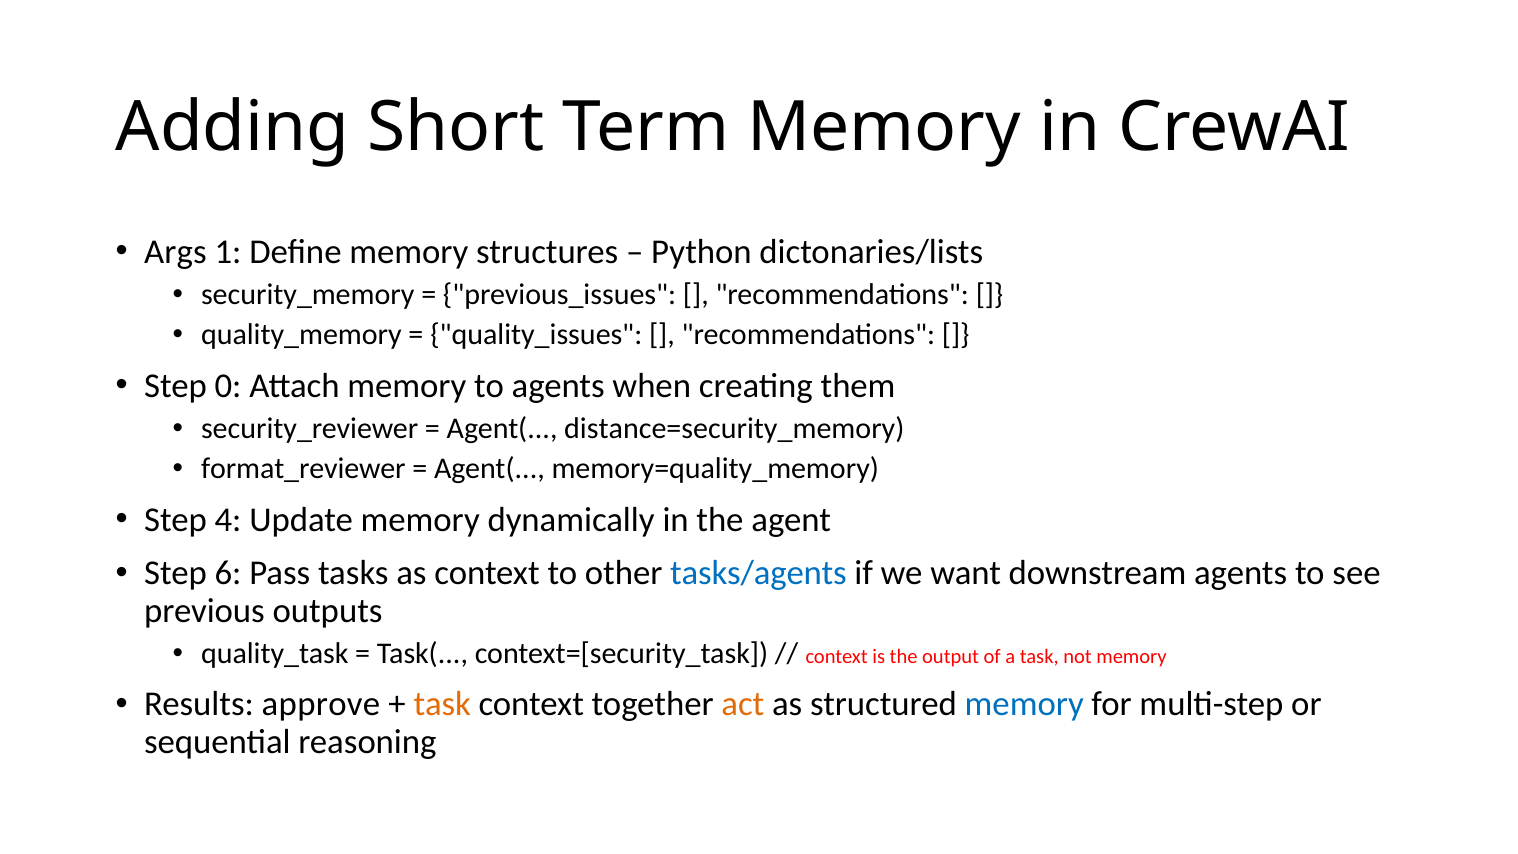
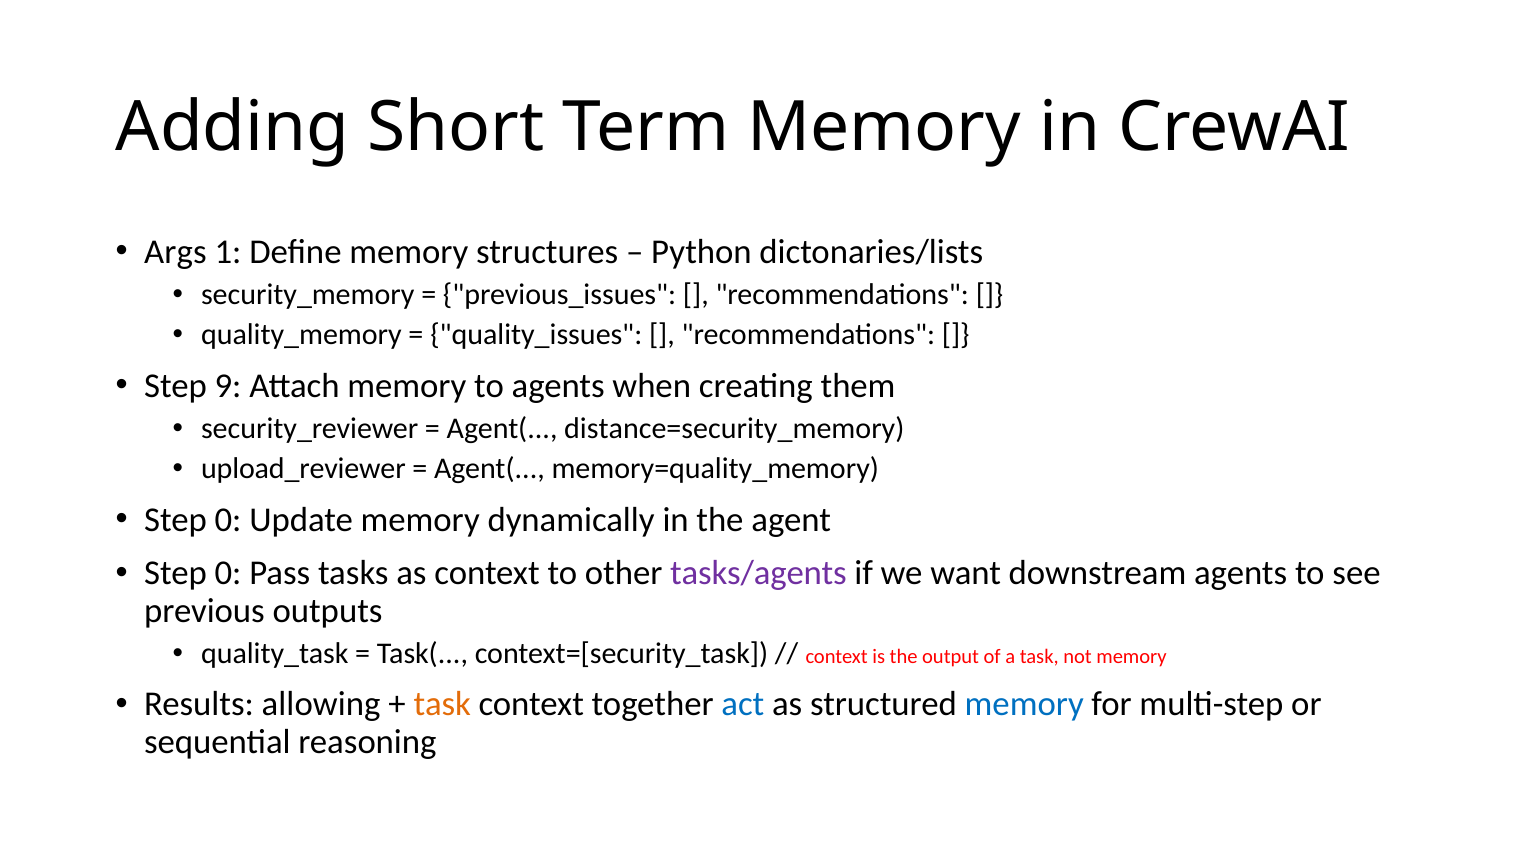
0: 0 -> 9 (228, 386)
format_reviewer: format_reviewer -> upload_reviewer (303, 469)
4: 4 -> 0 (228, 520)
6: 6 -> 0 (228, 573)
tasks/agents colour: blue -> purple (759, 573)
approve: approve -> allowing (321, 704)
act colour: orange -> blue (743, 704)
